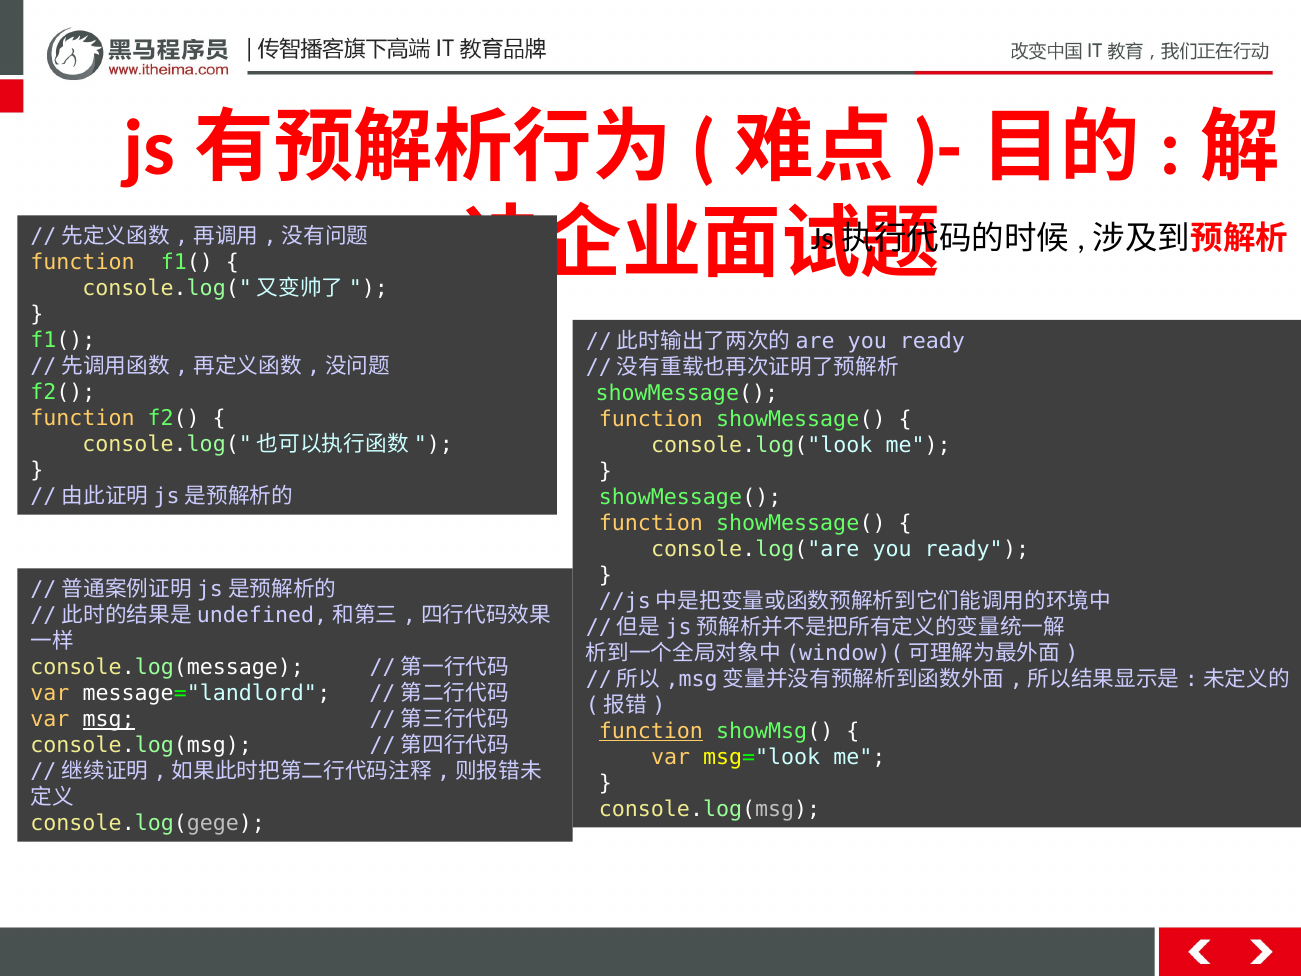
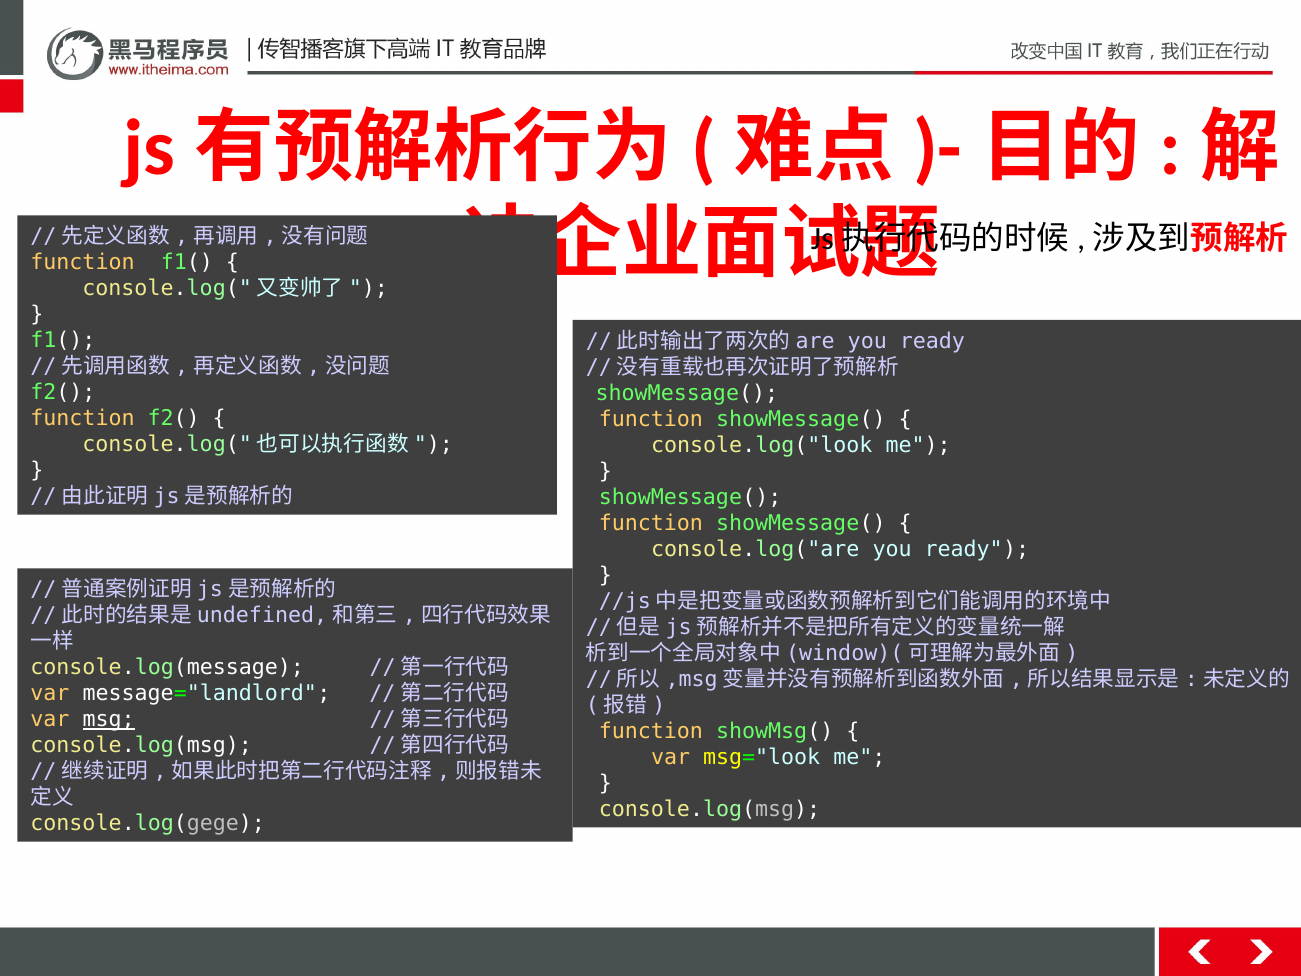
function underline: present -> none (651, 731)
